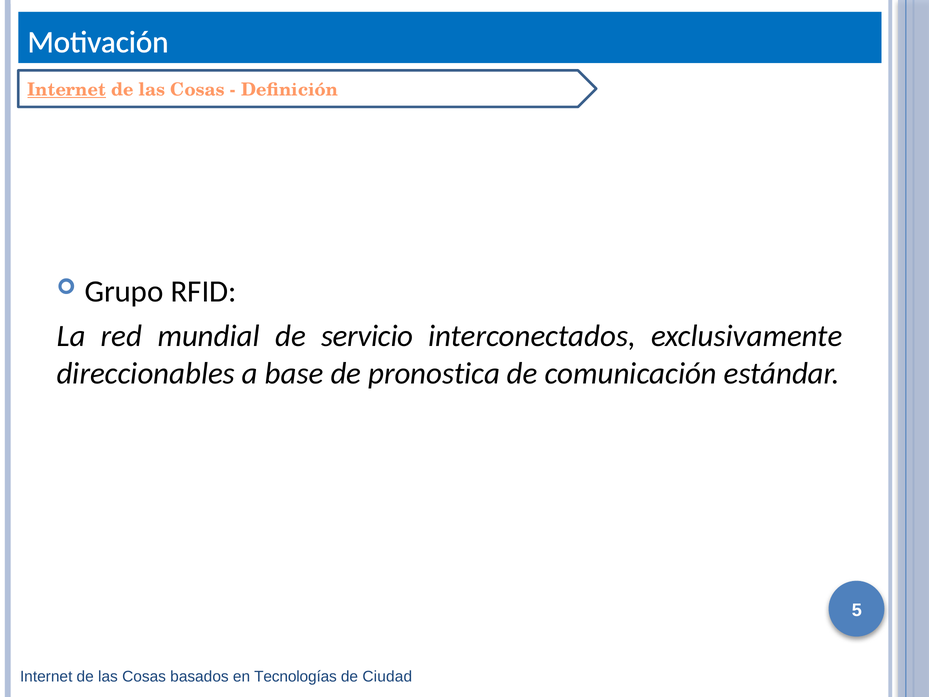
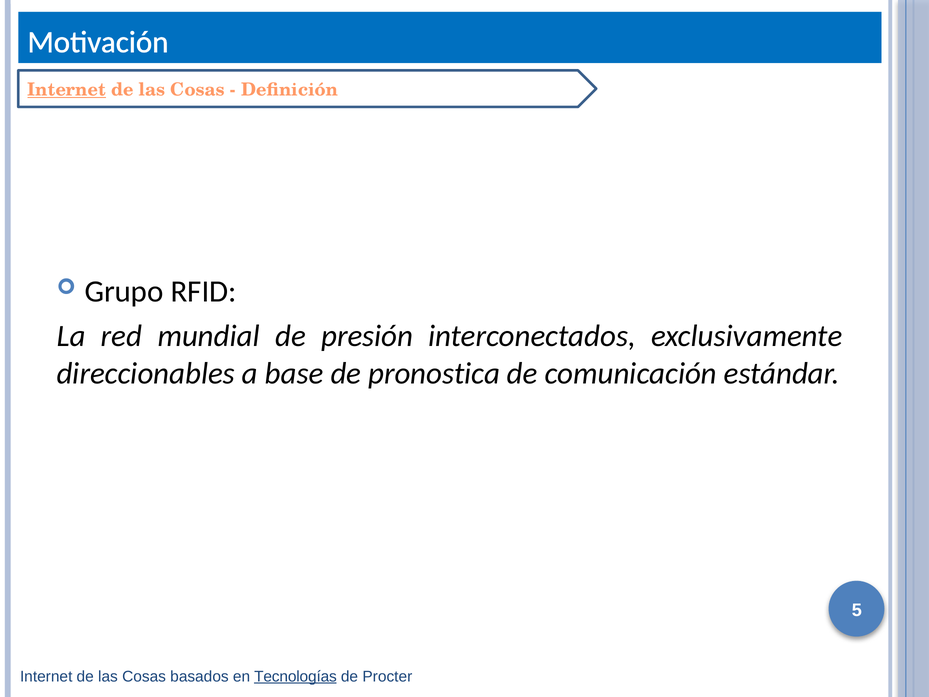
servicio: servicio -> presión (367, 336)
Tecnologías underline: none -> present (295, 676)
Ciudad: Ciudad -> Procter (387, 676)
